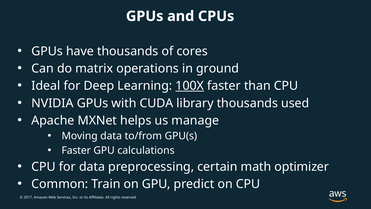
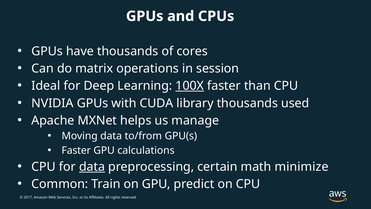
ground: ground -> session (218, 68)
data underline: none -> present (92, 167)
optimizer: optimizer -> minimize (302, 167)
